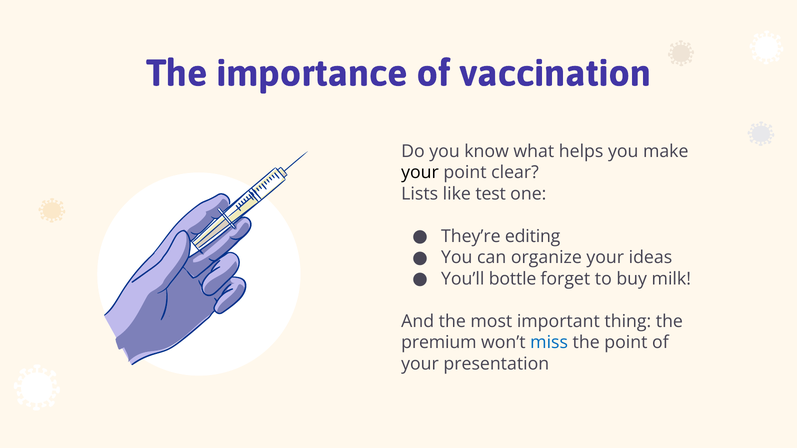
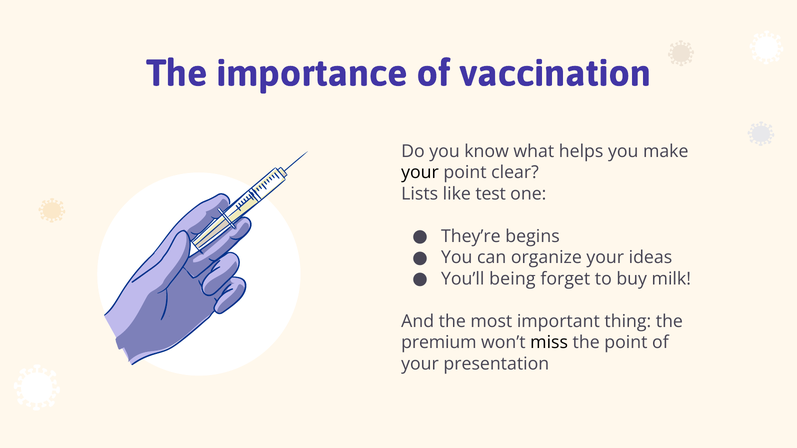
editing: editing -> begins (533, 236)
bottle: bottle -> being (512, 279)
miss colour: blue -> black (549, 343)
